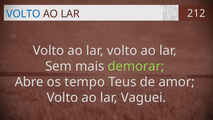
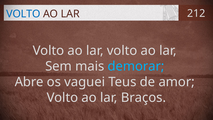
demorar colour: light green -> light blue (136, 66)
tempo: tempo -> vaguei (85, 82)
Vaguei: Vaguei -> Braços (143, 97)
